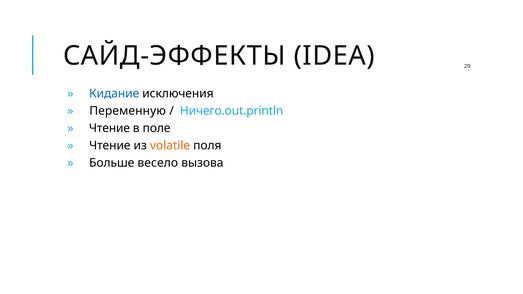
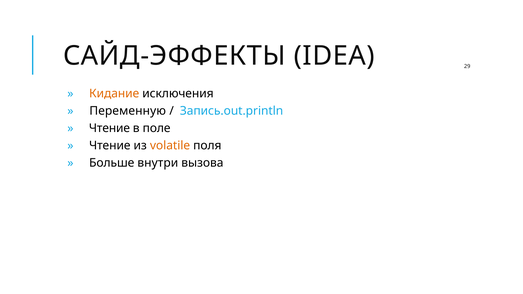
Кидание colour: blue -> orange (114, 94)
Ничего.out.println: Ничего.out.println -> Запись.out.println (232, 111)
весело: весело -> внутри (158, 163)
